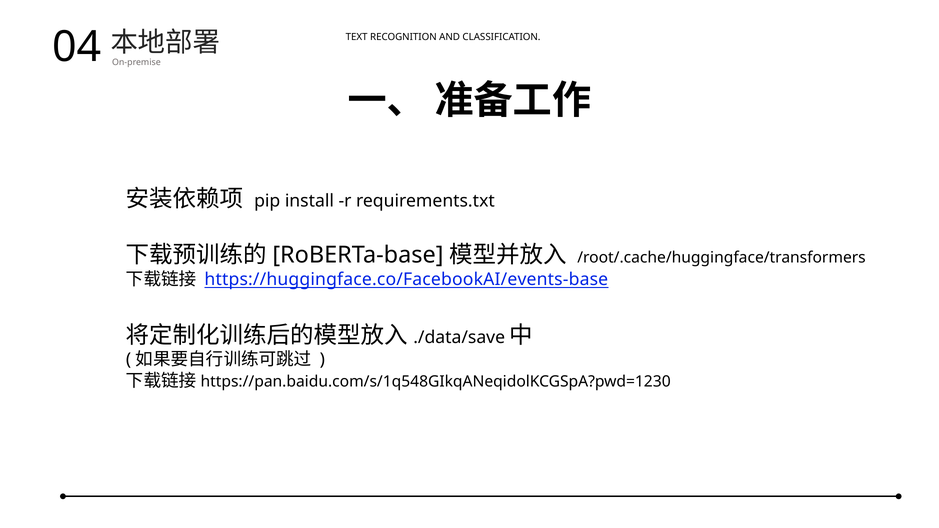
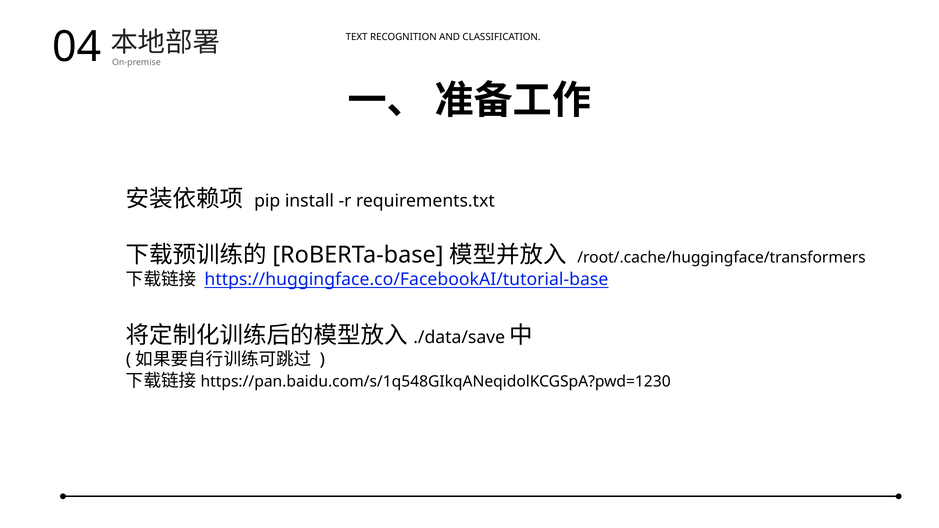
https://huggingface.co/FacebookAI/events-base: https://huggingface.co/FacebookAI/events-base -> https://huggingface.co/FacebookAI/tutorial-base (406, 279)
